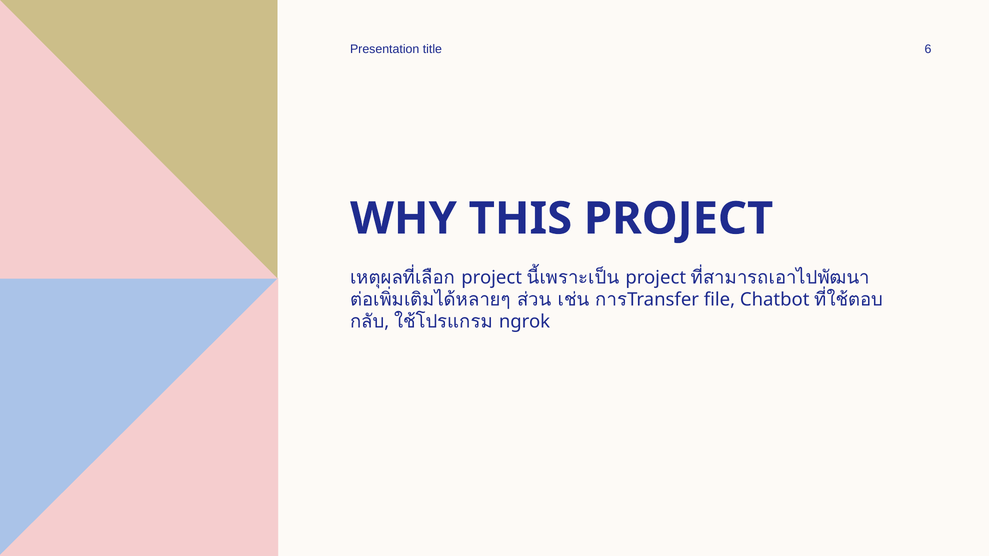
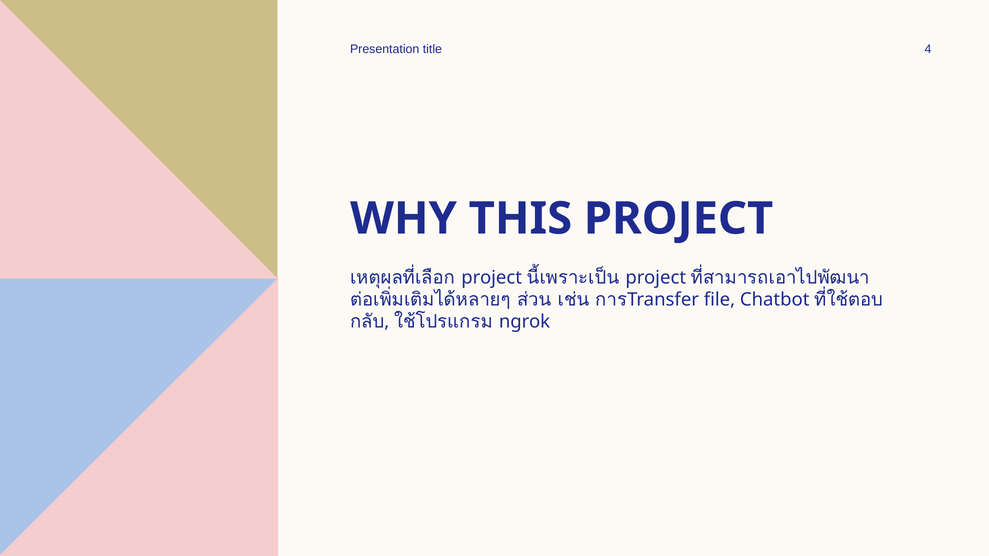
6: 6 -> 4 (928, 49)
